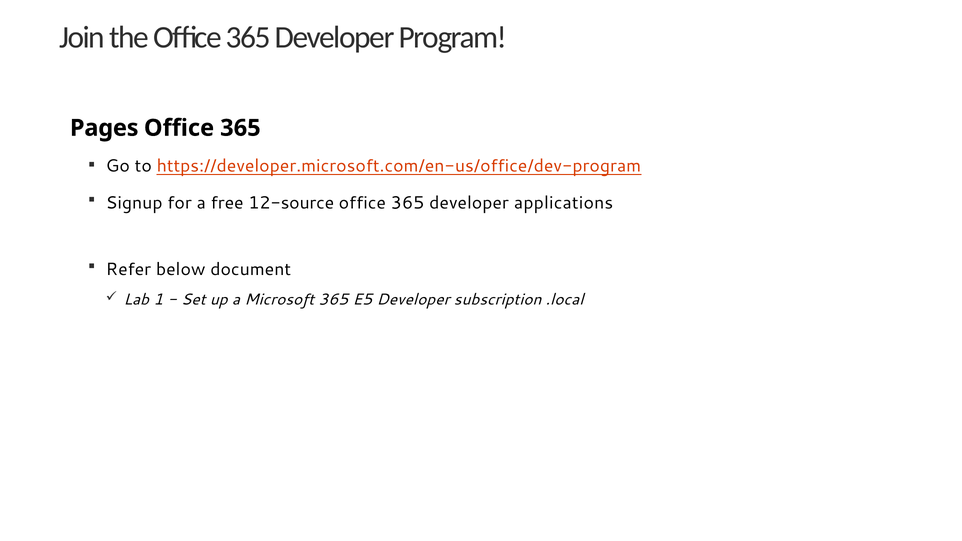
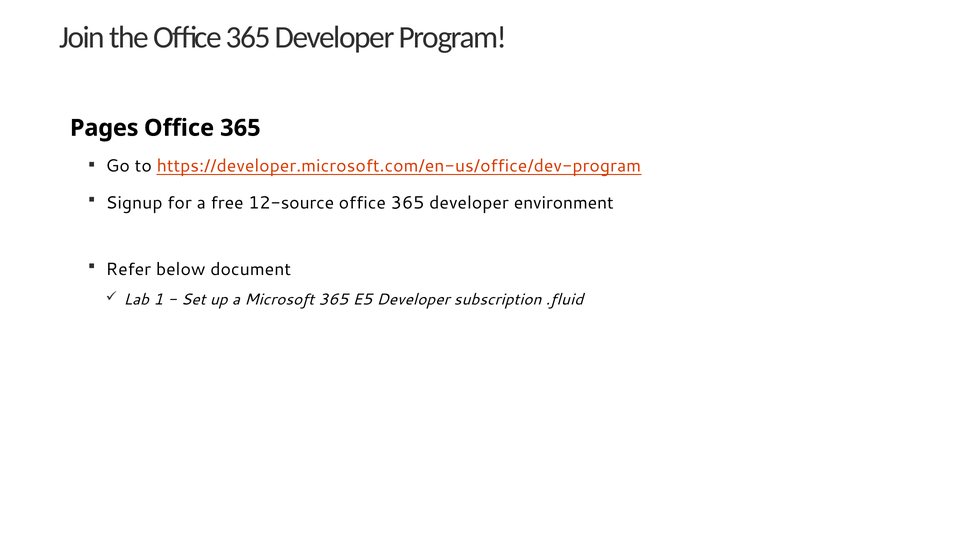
applications: applications -> environment (564, 203)
.local: .local -> .fluid (565, 300)
